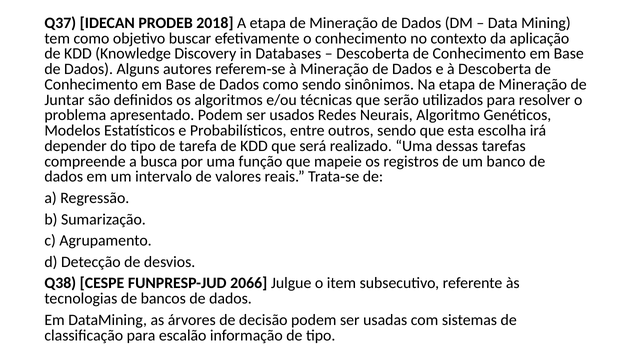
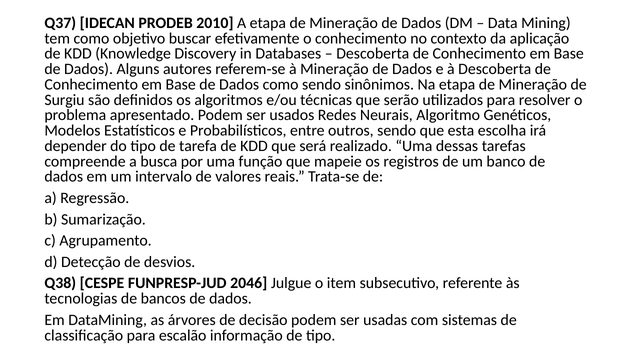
2018: 2018 -> 2010 (215, 23)
Juntar: Juntar -> Surgiu (64, 100)
2066: 2066 -> 2046 (249, 283)
